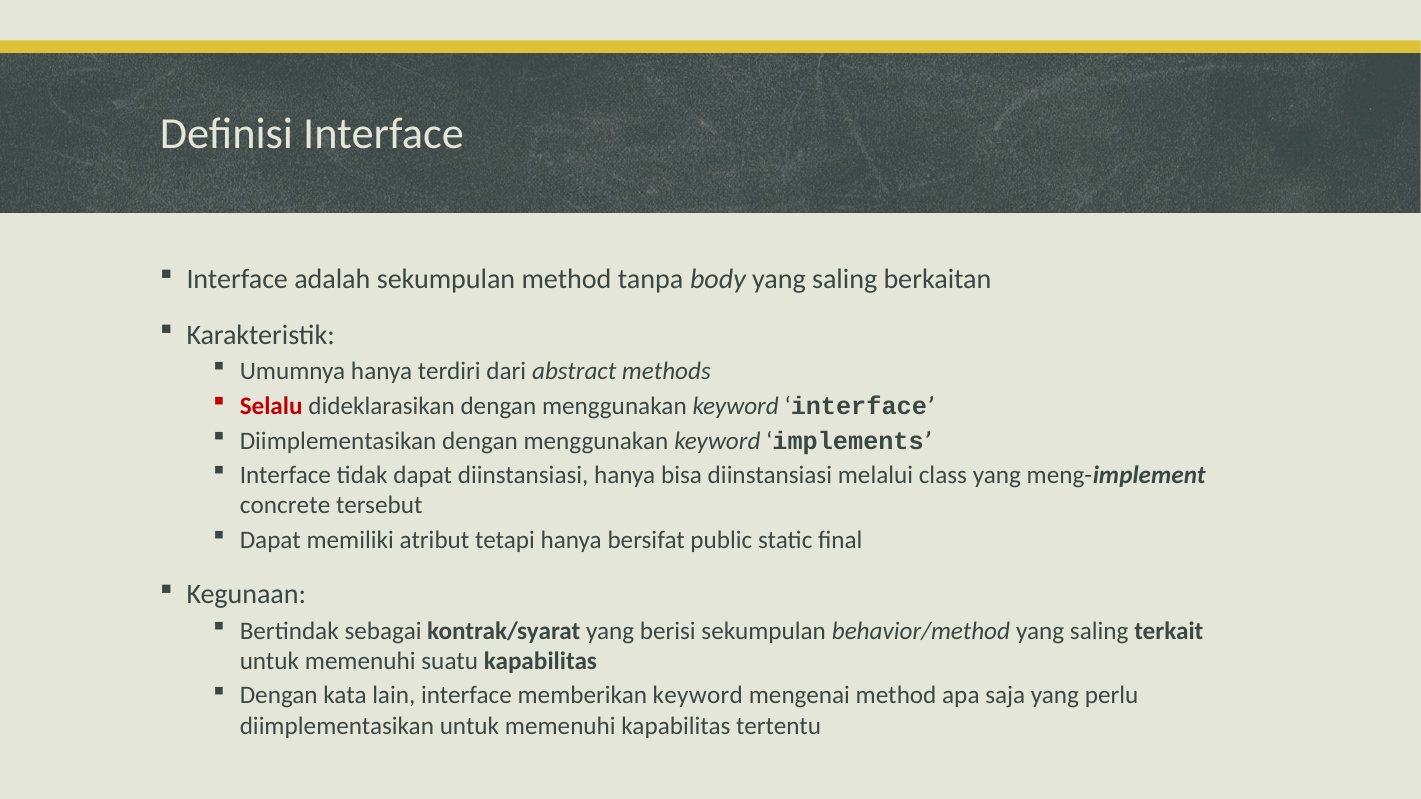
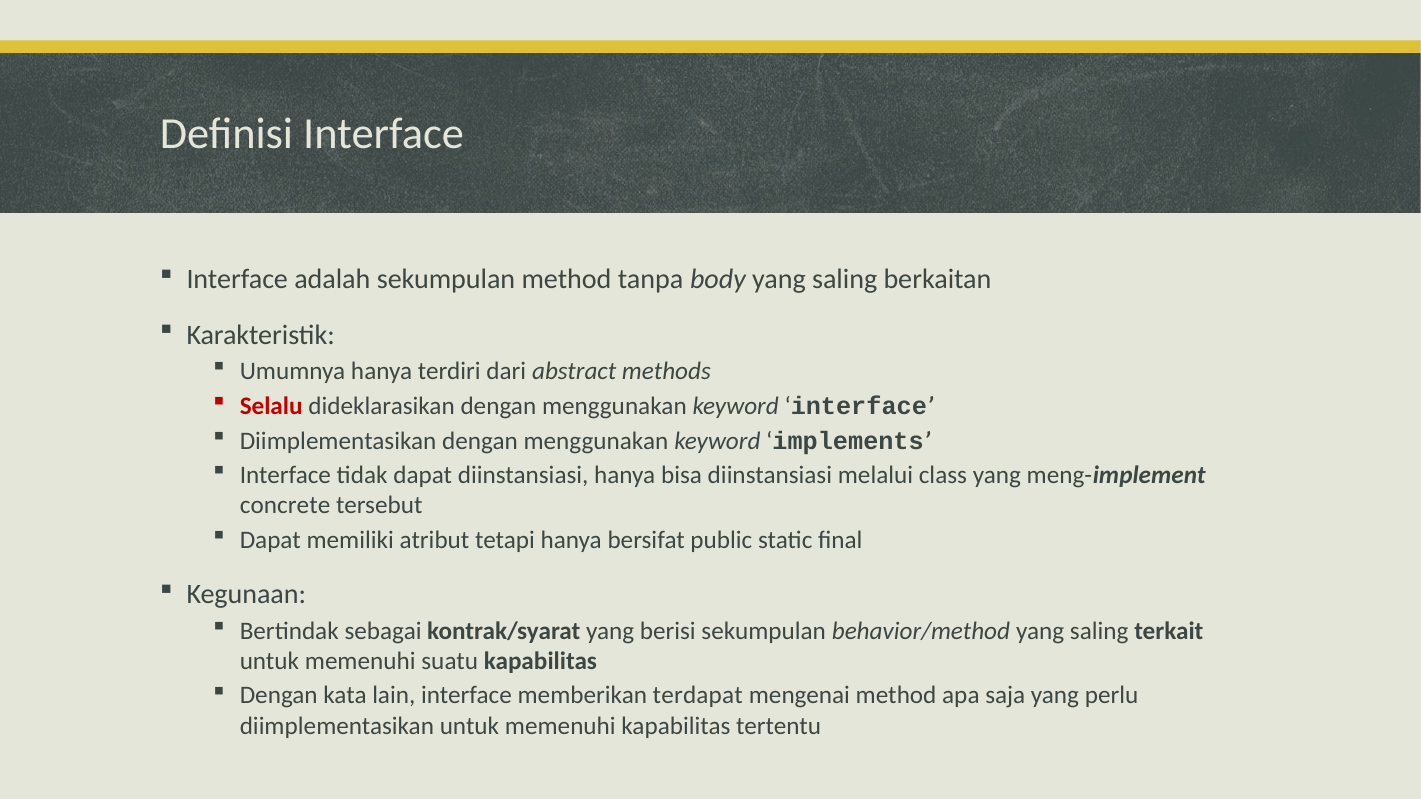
memberikan keyword: keyword -> terdapat (698, 696)
